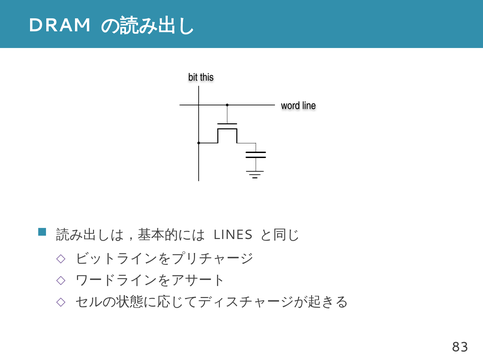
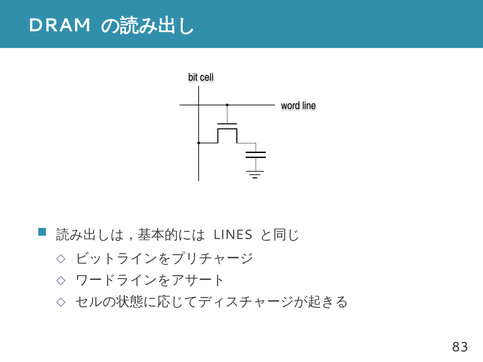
this: this -> cell (207, 77)
